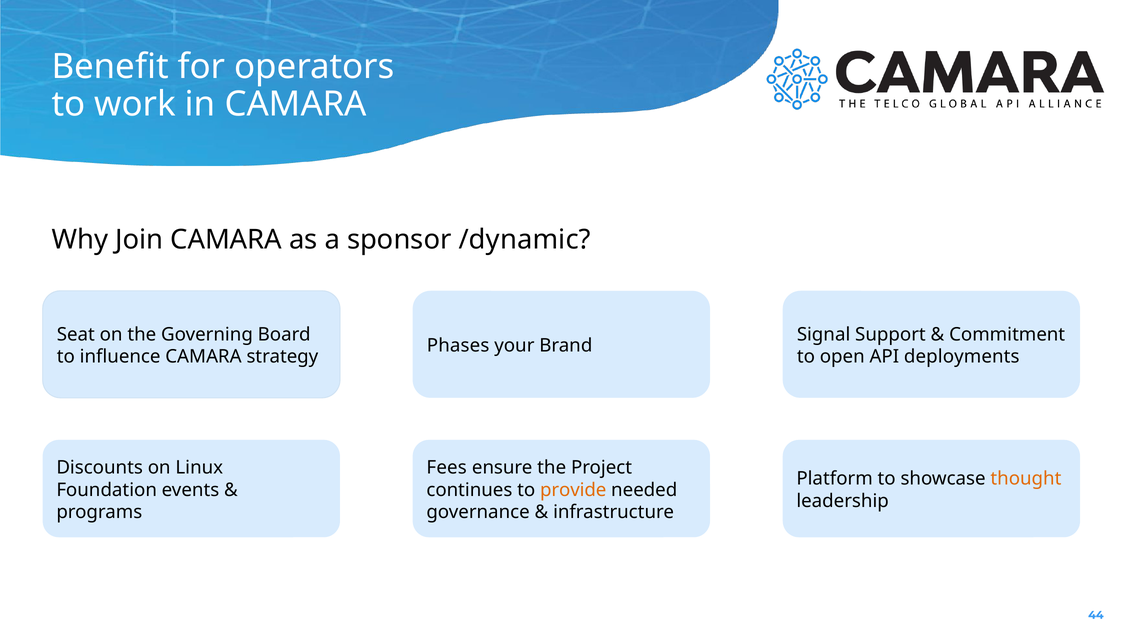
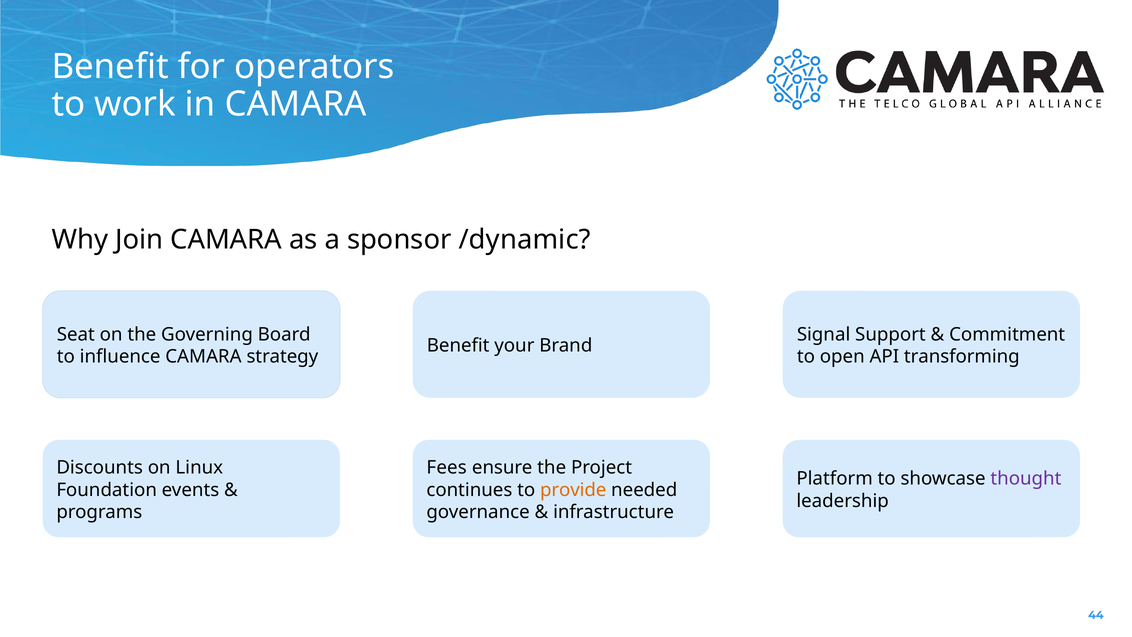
Phases: Phases -> Benefit (458, 346)
deployments: deployments -> transforming (962, 357)
thought colour: orange -> purple (1026, 479)
